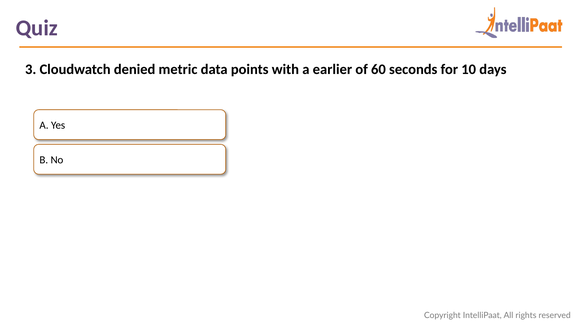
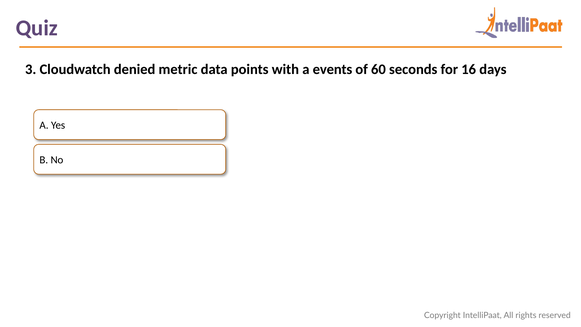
earlier: earlier -> events (332, 69)
10: 10 -> 16 (469, 69)
